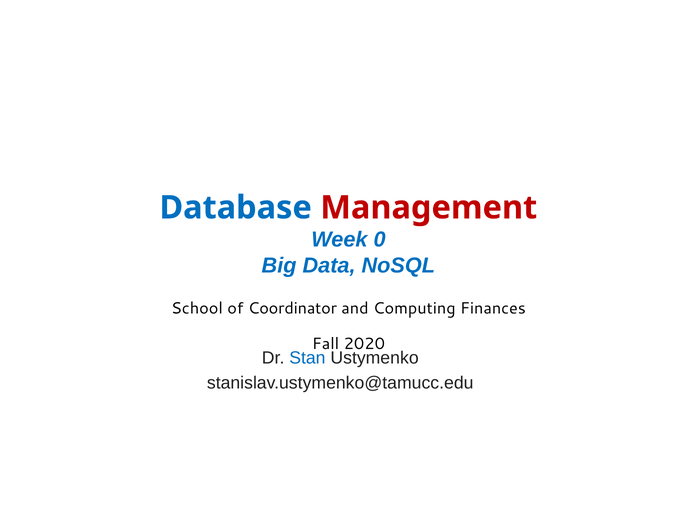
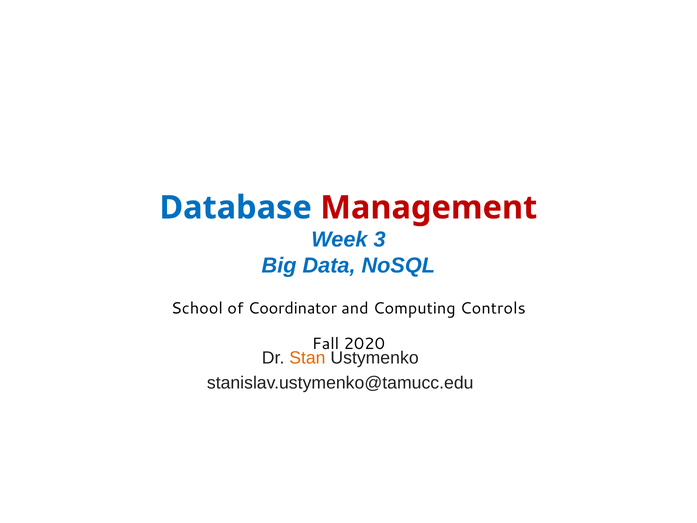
0: 0 -> 3 (380, 239)
Finances: Finances -> Controls (493, 308)
Stan colour: blue -> orange (307, 358)
